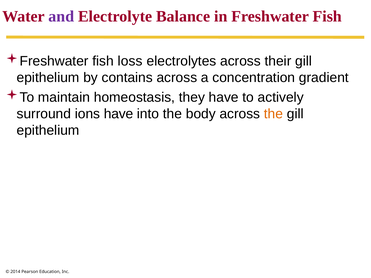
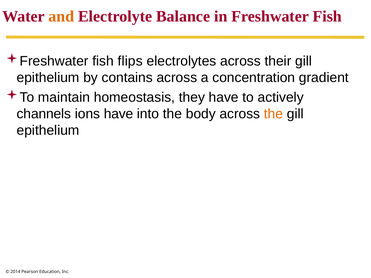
and colour: purple -> orange (61, 16)
loss: loss -> flips (130, 61)
surround: surround -> channels (44, 114)
